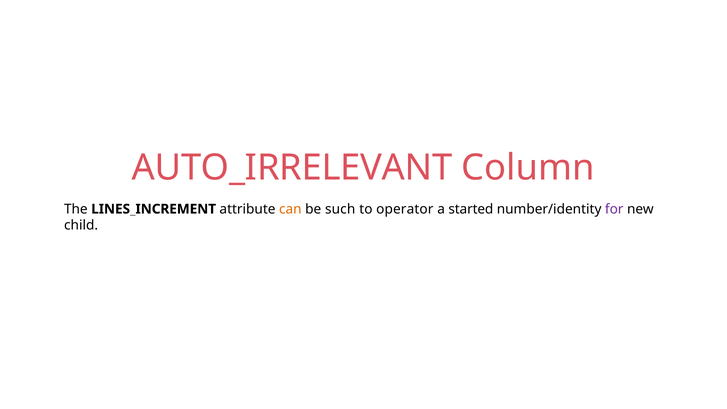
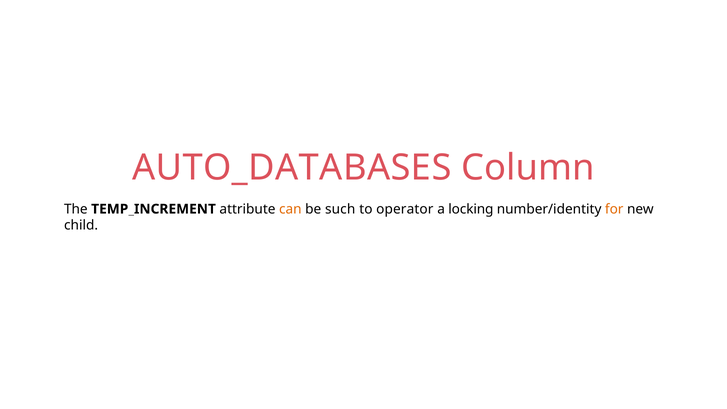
AUTO_IRRELEVANT: AUTO_IRRELEVANT -> AUTO_DATABASES (292, 168)
LINES_INCREMENT: LINES_INCREMENT -> TEMP_INCREMENT (154, 209)
started: started -> locking (471, 209)
for colour: purple -> orange (614, 209)
